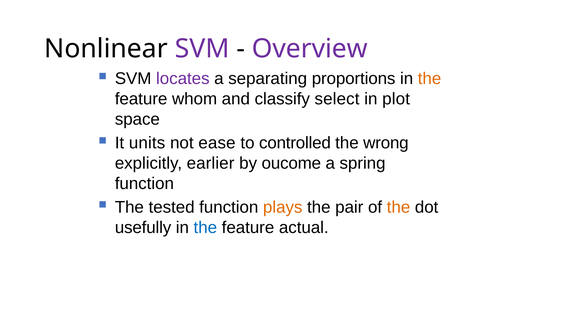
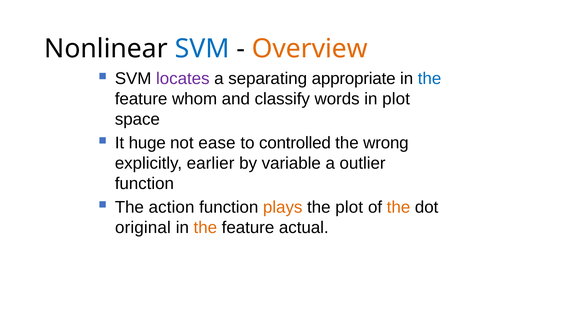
SVM colour: purple -> blue (202, 49)
Overview colour: purple -> orange (310, 49)
proportions: proportions -> appropriate (354, 79)
the colour: orange -> blue (430, 79)
select: select -> words (337, 99)
units: units -> huge (147, 143)
oucome: oucome -> variable (291, 163)
spring: spring -> outlier (363, 163)
tested: tested -> action (172, 207)
the pair: pair -> plot (349, 207)
usefully: usefully -> original (143, 228)
the colour: blue -> orange (205, 228)
